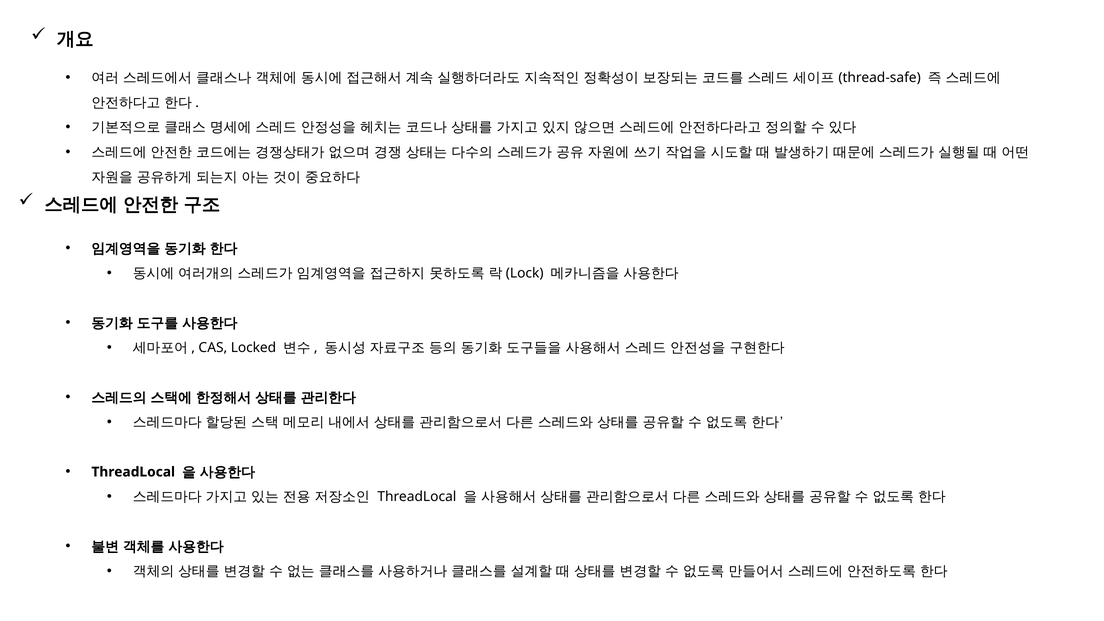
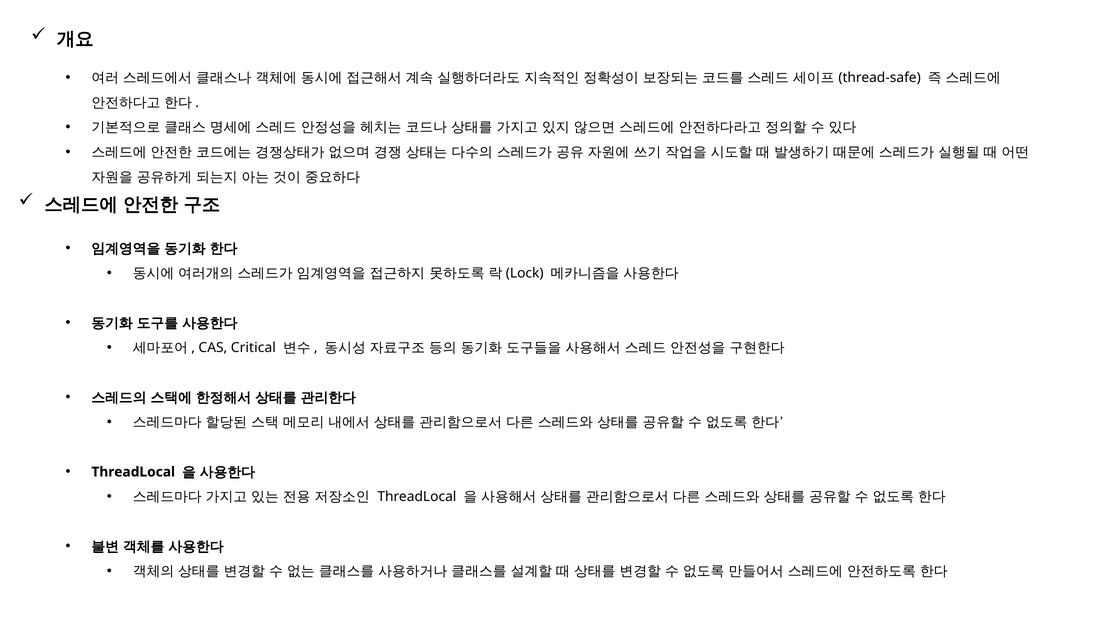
Locked: Locked -> Critical (253, 348)
